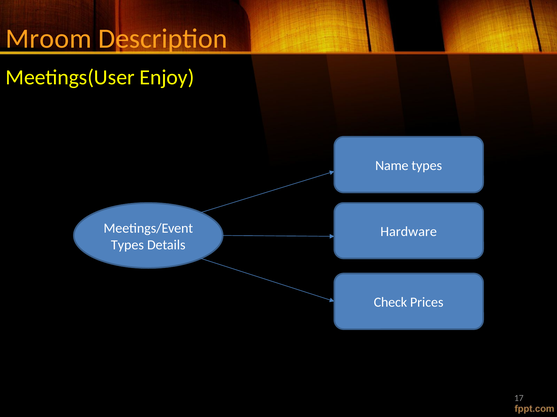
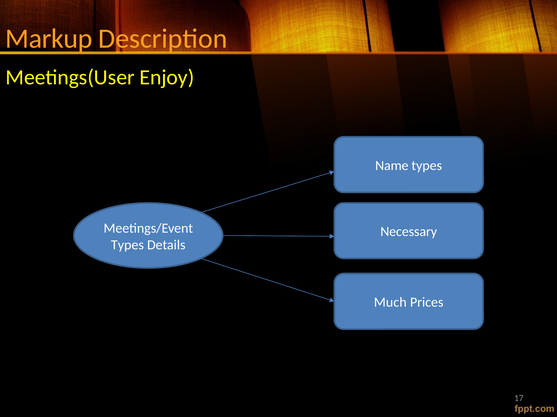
Mroom: Mroom -> Markup (49, 39)
Hardware: Hardware -> Necessary (409, 232)
Check: Check -> Much (390, 303)
